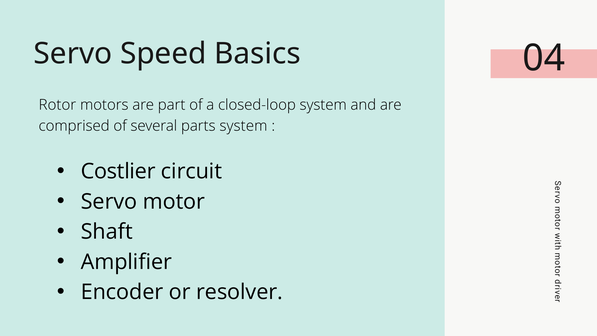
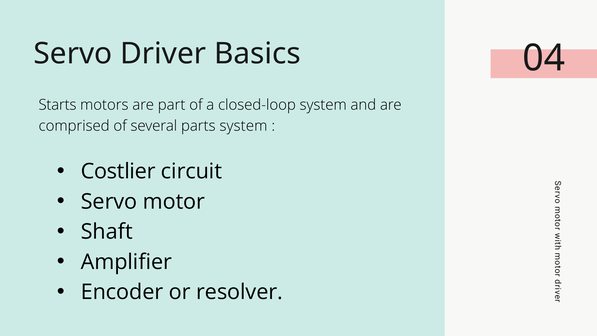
Speed: Speed -> Driver (163, 54)
Rotor: Rotor -> Starts (58, 105)
